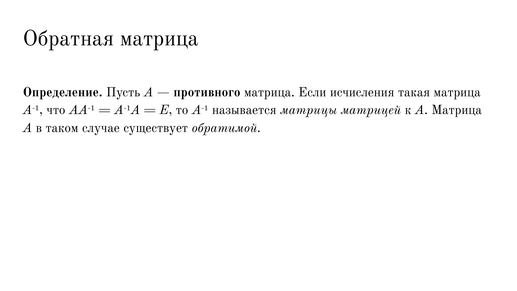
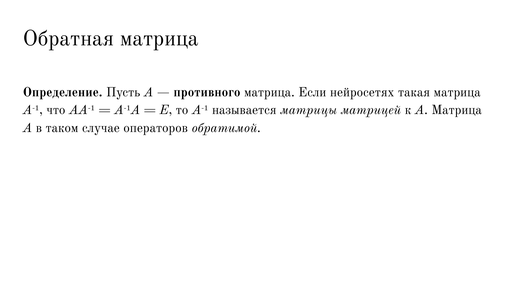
исчисления: исчисления -> нейросетях (362, 92)
существует: существует -> операторов (156, 128)
